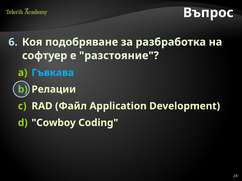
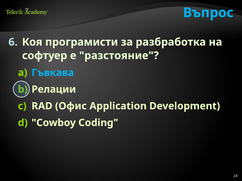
Въпрос colour: white -> light blue (208, 13)
подобряване: подобряване -> програмисти (82, 42)
Файл: Файл -> Офис (71, 106)
